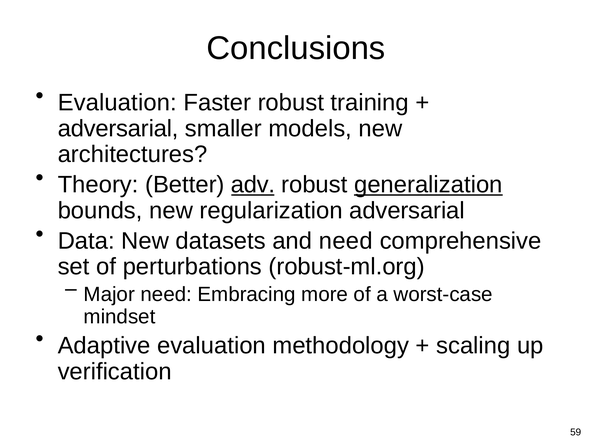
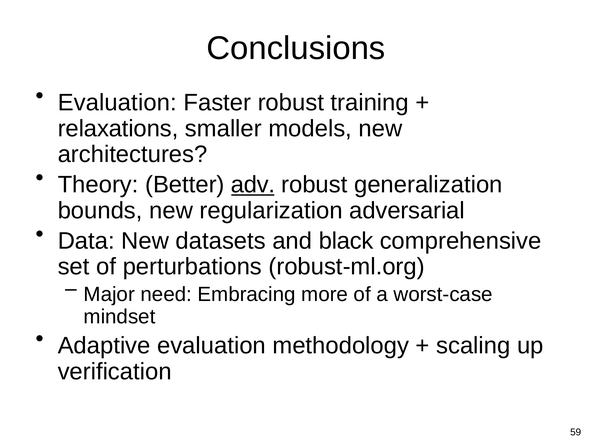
adversarial: adversarial -> relaxations (118, 129)
generalization underline: present -> none (428, 185)
and need: need -> black (346, 241)
